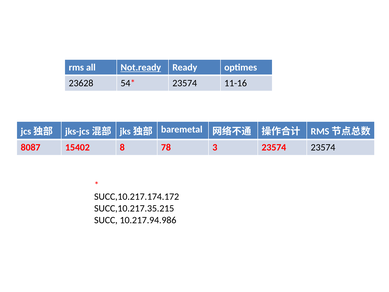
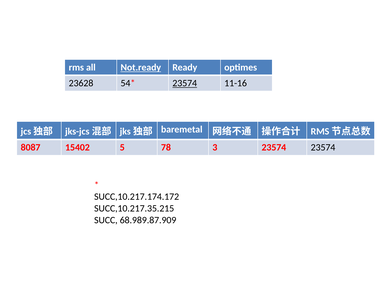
23574 underline: none -> present (185, 83)
8: 8 -> 5 (122, 147)
10.217.94.986: 10.217.94.986 -> 68.989.87.909 (148, 220)
